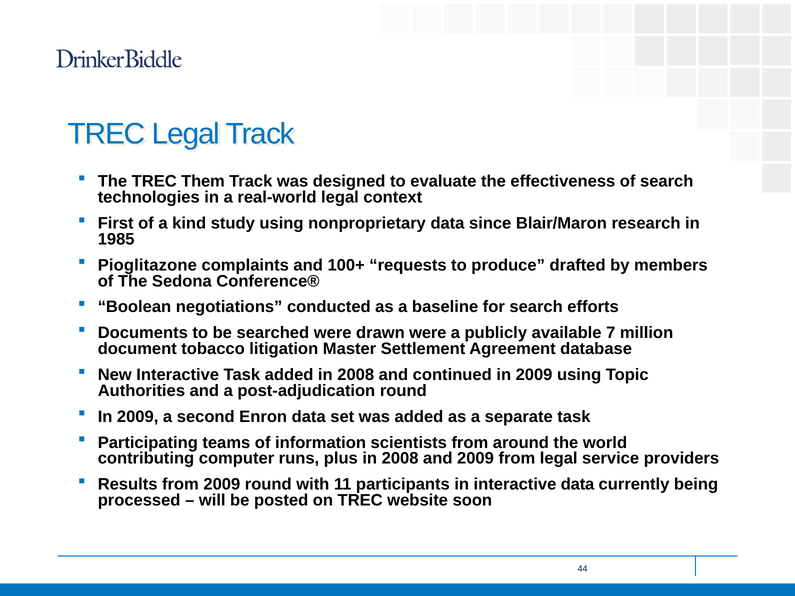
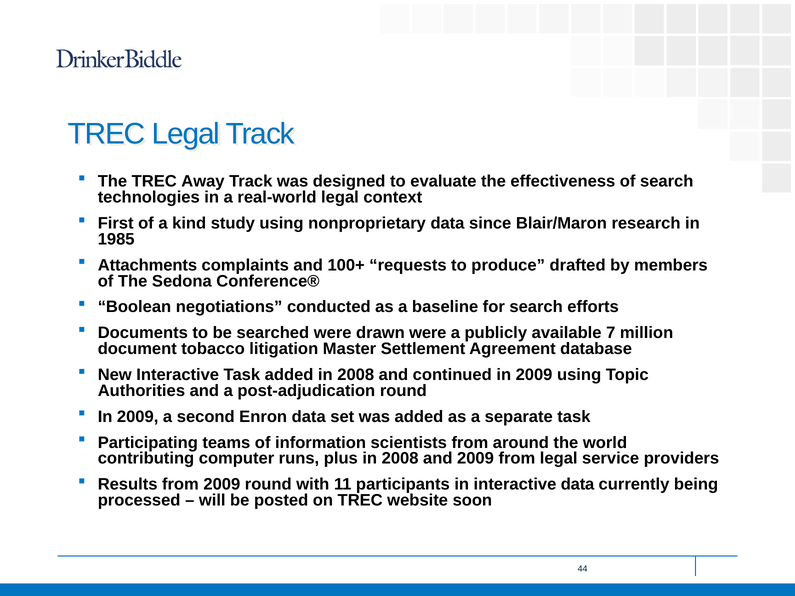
Them: Them -> Away (203, 182)
Pioglitazone: Pioglitazone -> Attachments (147, 265)
